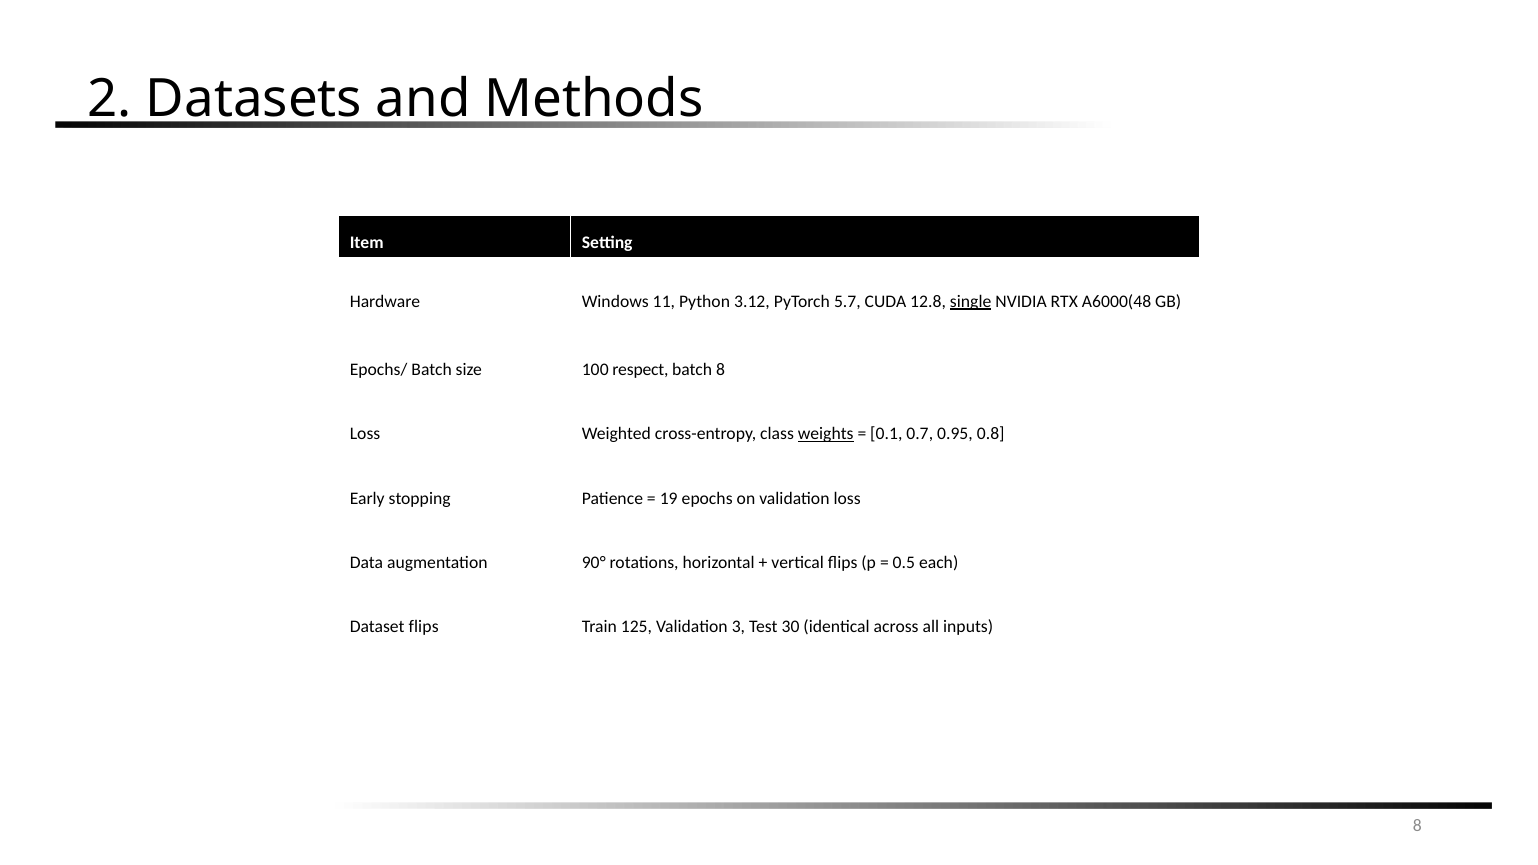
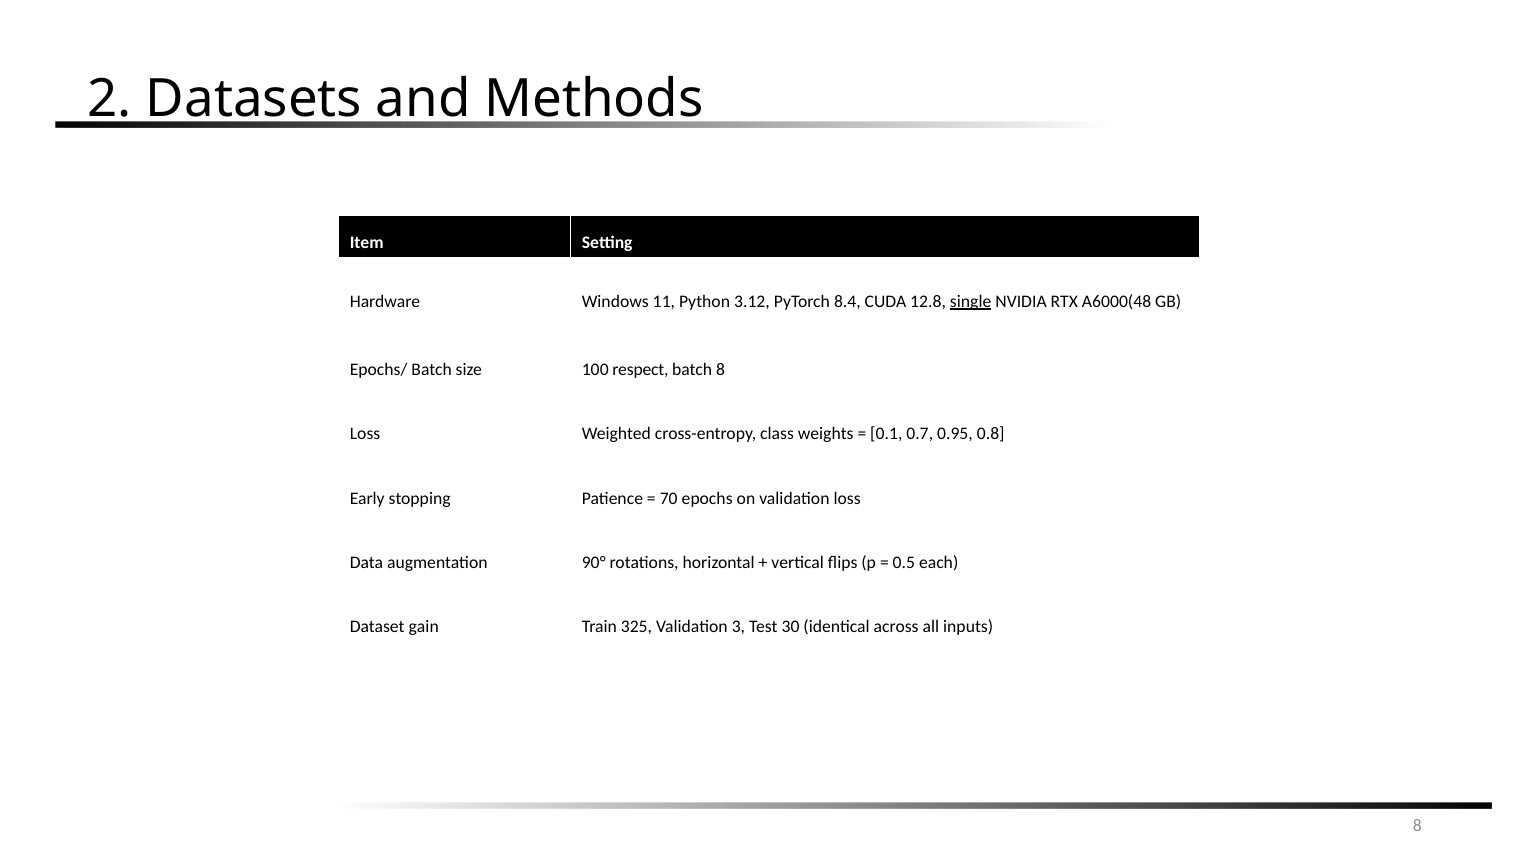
5.7: 5.7 -> 8.4 (847, 301)
weights underline: present -> none (826, 434)
19: 19 -> 70 (669, 498)
Dataset flips: flips -> gain (424, 627)
125: 125 -> 325 (636, 627)
